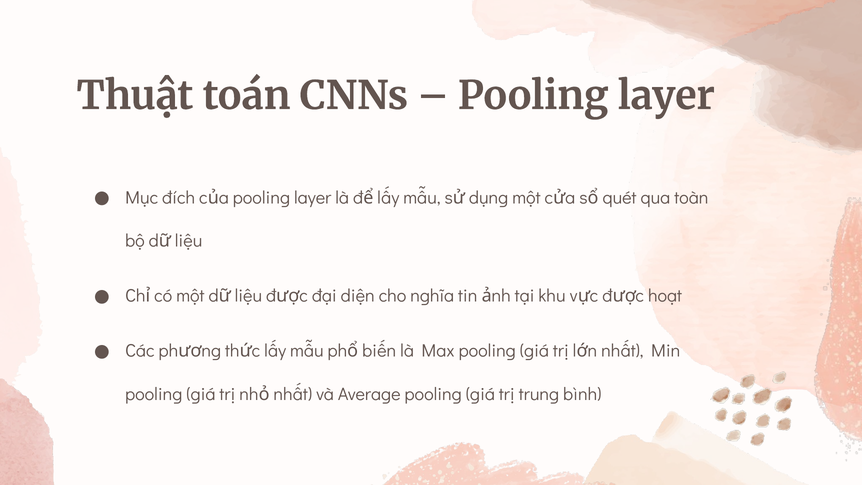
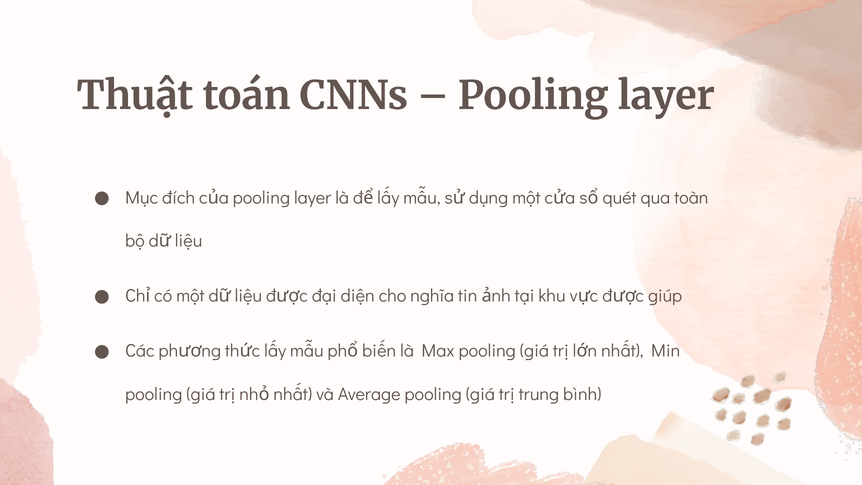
hoạt: hoạt -> giúp (665, 296)
